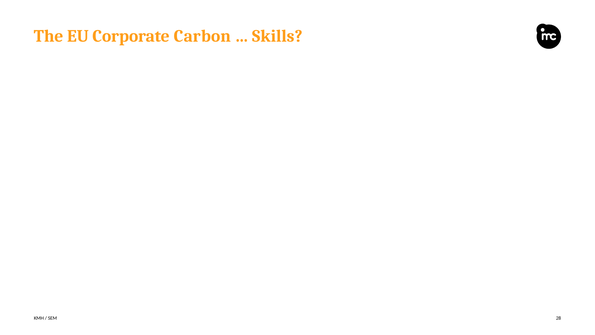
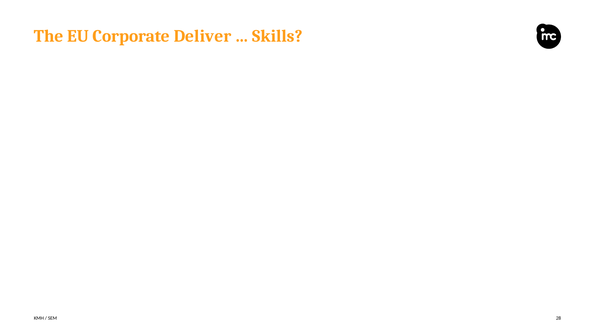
Carbon: Carbon -> Deliver (202, 36)
